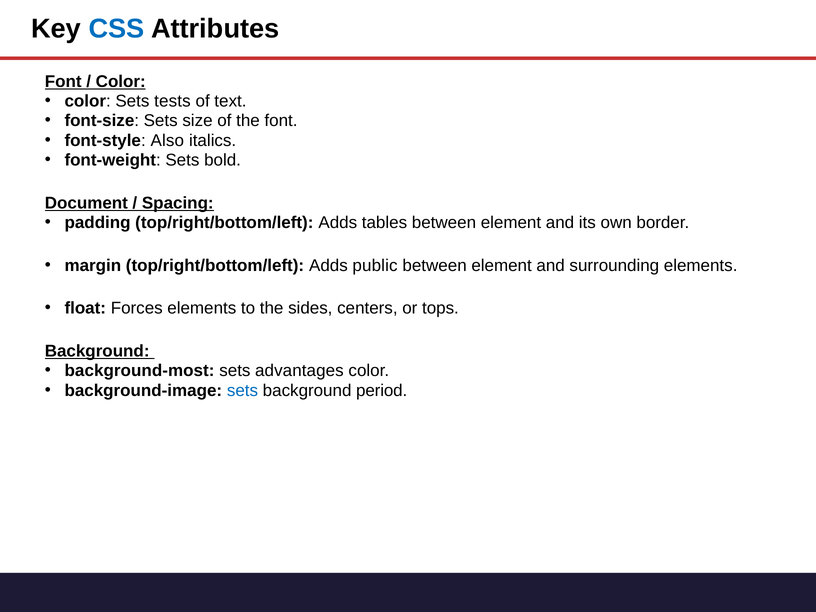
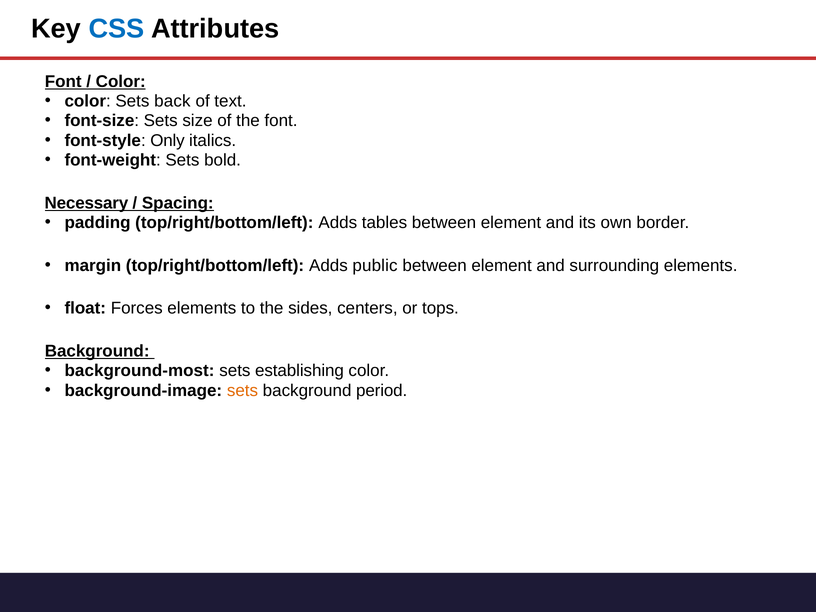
tests: tests -> back (172, 101)
Also: Also -> Only (167, 141)
Document: Document -> Necessary (86, 203)
advantages: advantages -> establishing (299, 371)
sets colour: blue -> orange (243, 391)
